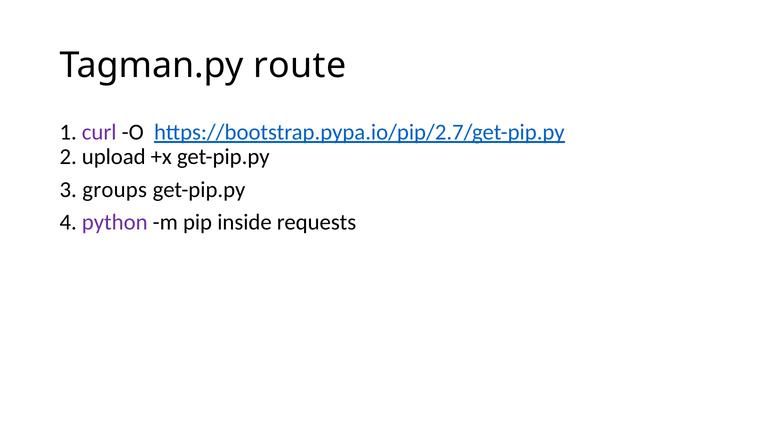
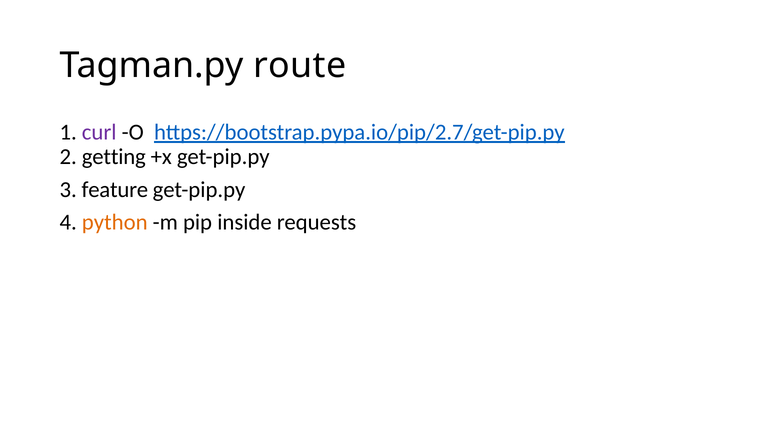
upload: upload -> getting (114, 157)
groups: groups -> feature (115, 190)
python colour: purple -> orange (115, 223)
